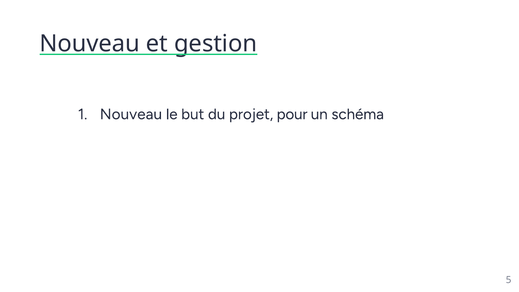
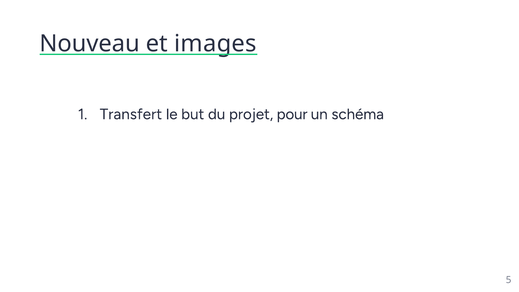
gestion: gestion -> images (215, 44)
Nouveau: Nouveau -> Transfert (131, 114)
